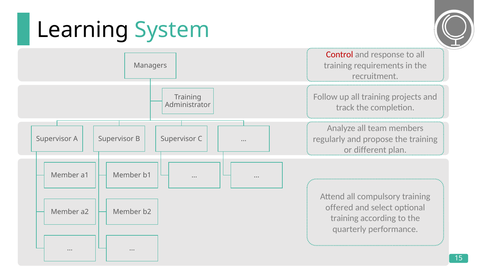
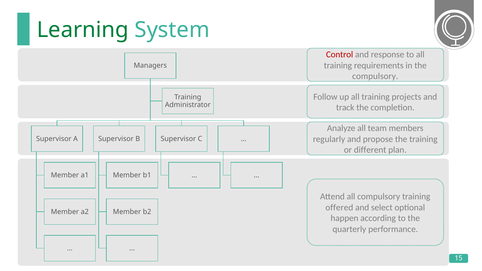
Learning colour: black -> green (83, 30)
recruitment: recruitment -> compulsory (375, 76)
training: training -> happen (345, 218)
